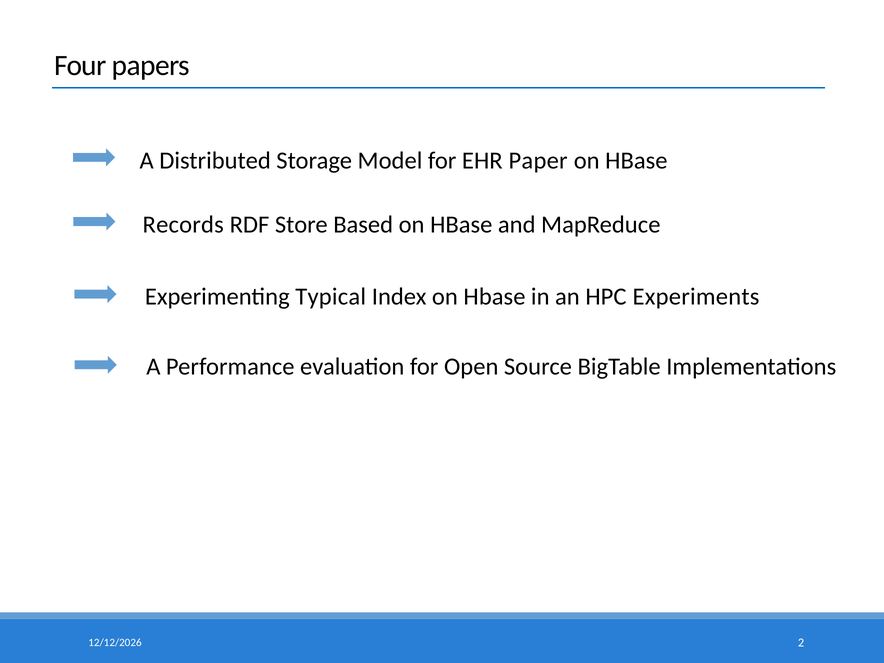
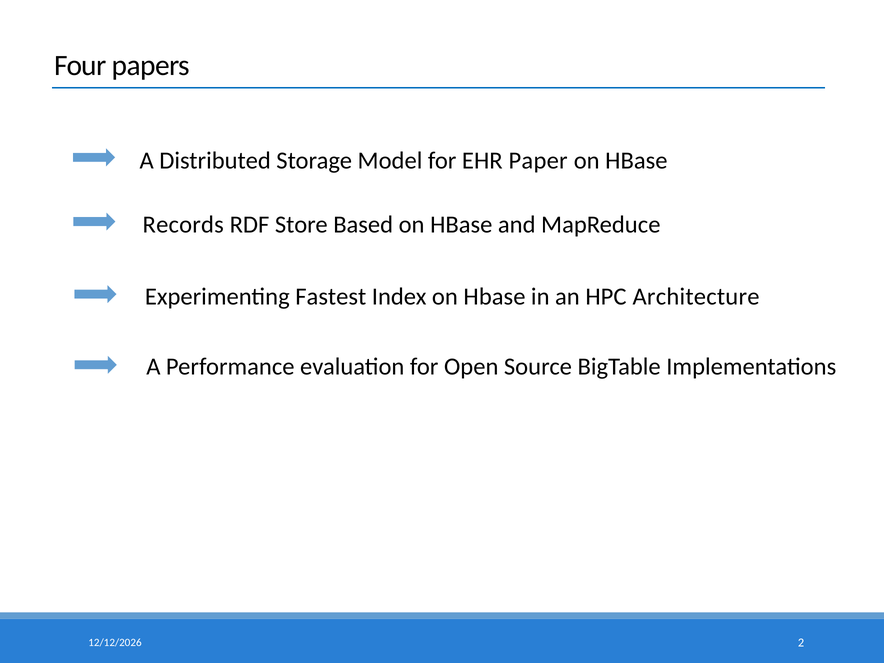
Typical: Typical -> Fastest (331, 296)
Experiments: Experiments -> Architecture (696, 296)
